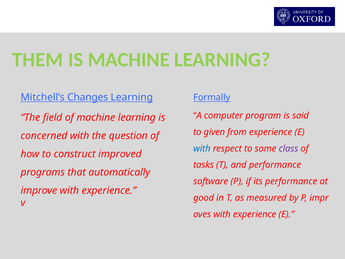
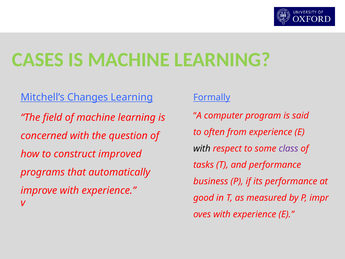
THEM: THEM -> CASES (38, 60)
given: given -> often (214, 132)
with colour: blue -> black (202, 148)
software: software -> business (211, 181)
